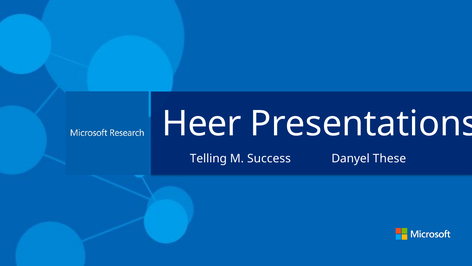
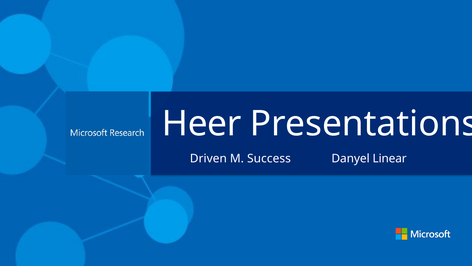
Telling: Telling -> Driven (208, 158)
These: These -> Linear (390, 158)
